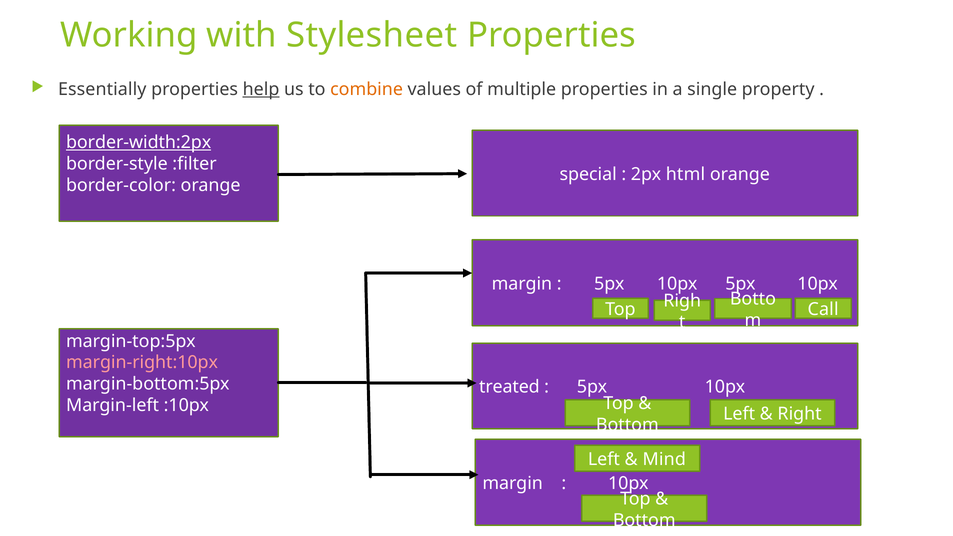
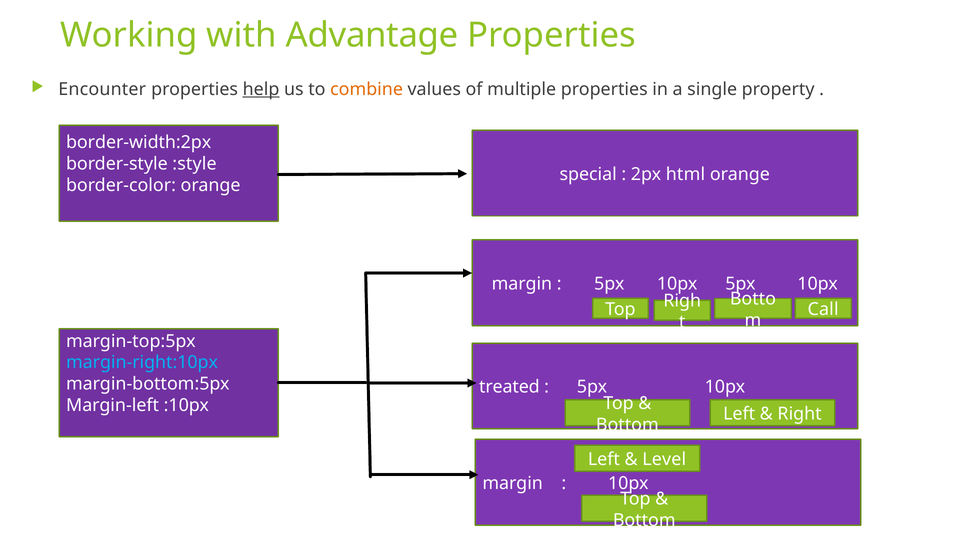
Stylesheet: Stylesheet -> Advantage (372, 35)
Essentially: Essentially -> Encounter (102, 90)
border-width:2px underline: present -> none (139, 142)
:filter: :filter -> :style (194, 164)
margin-right:10px colour: pink -> light blue (142, 363)
Mind: Mind -> Level (664, 460)
